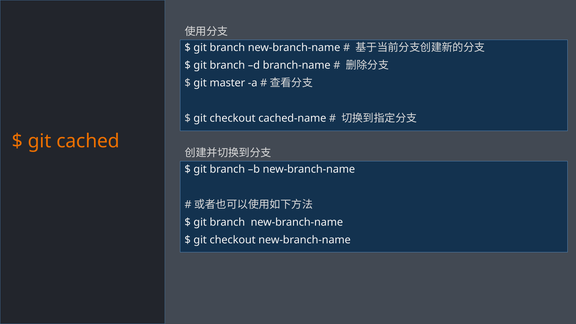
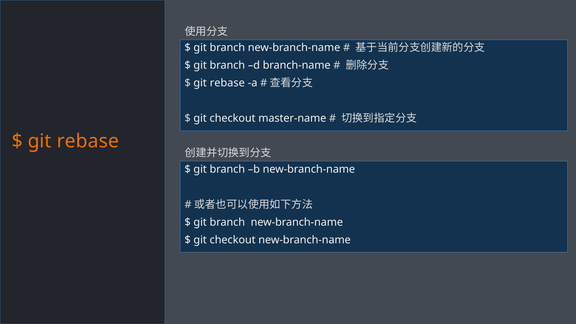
master: master -> rebase (227, 83)
cached-name: cached-name -> master-name (292, 118)
cached: cached -> rebase (88, 141)
